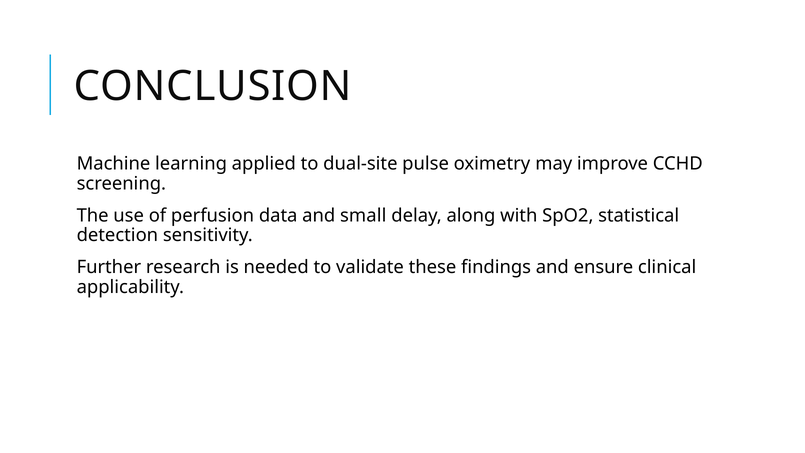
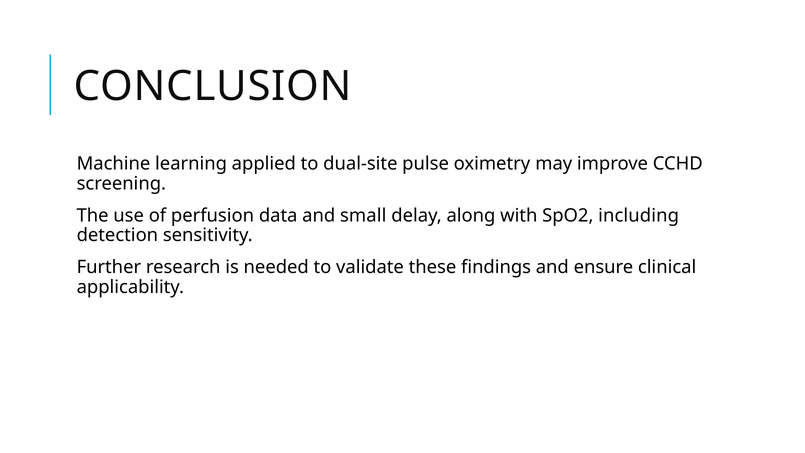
statistical: statistical -> including (639, 215)
